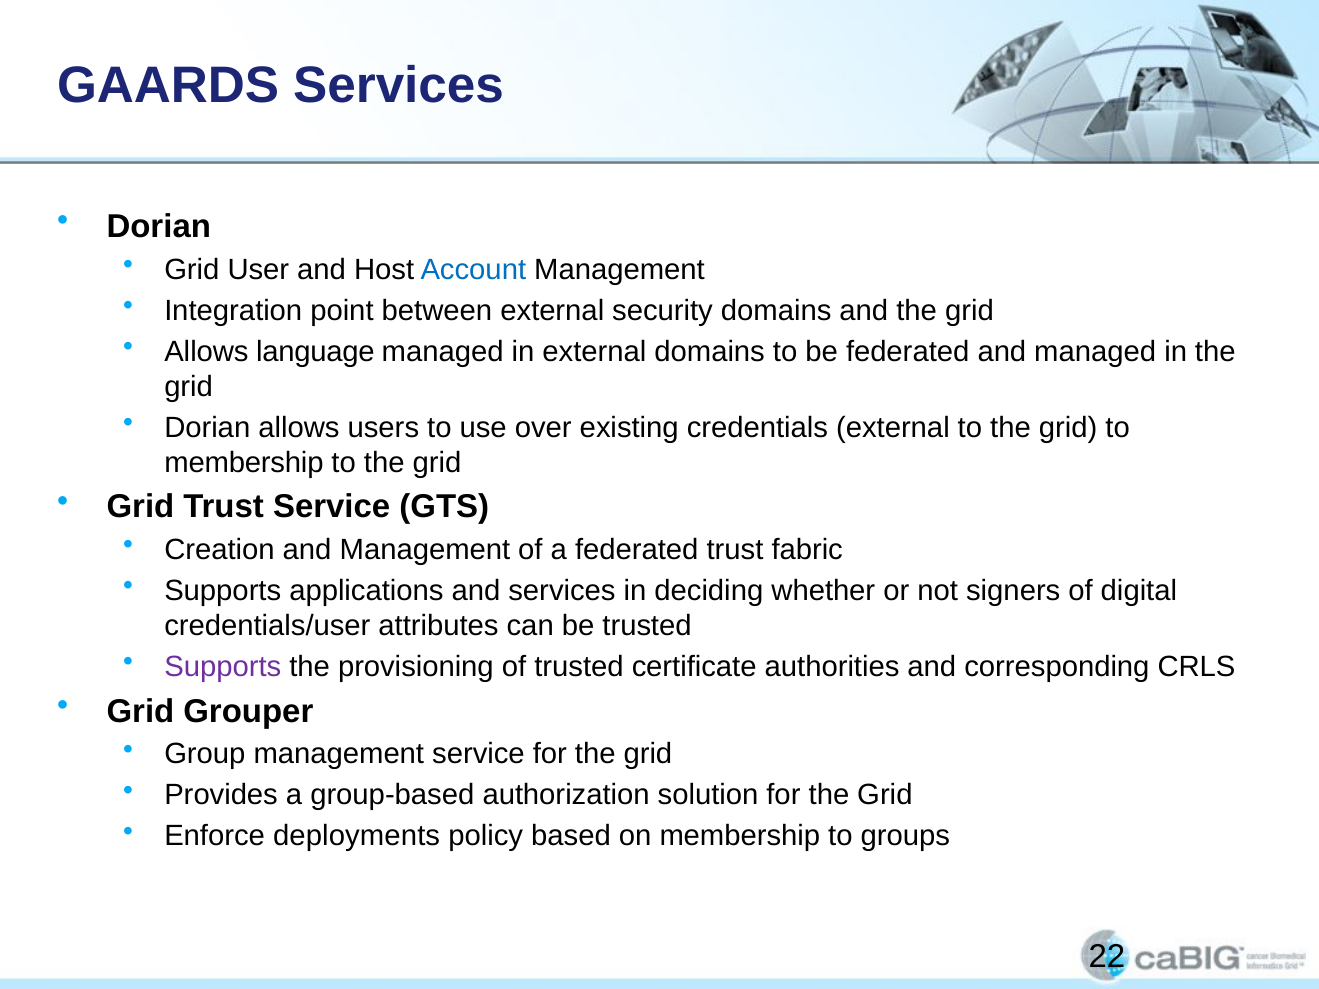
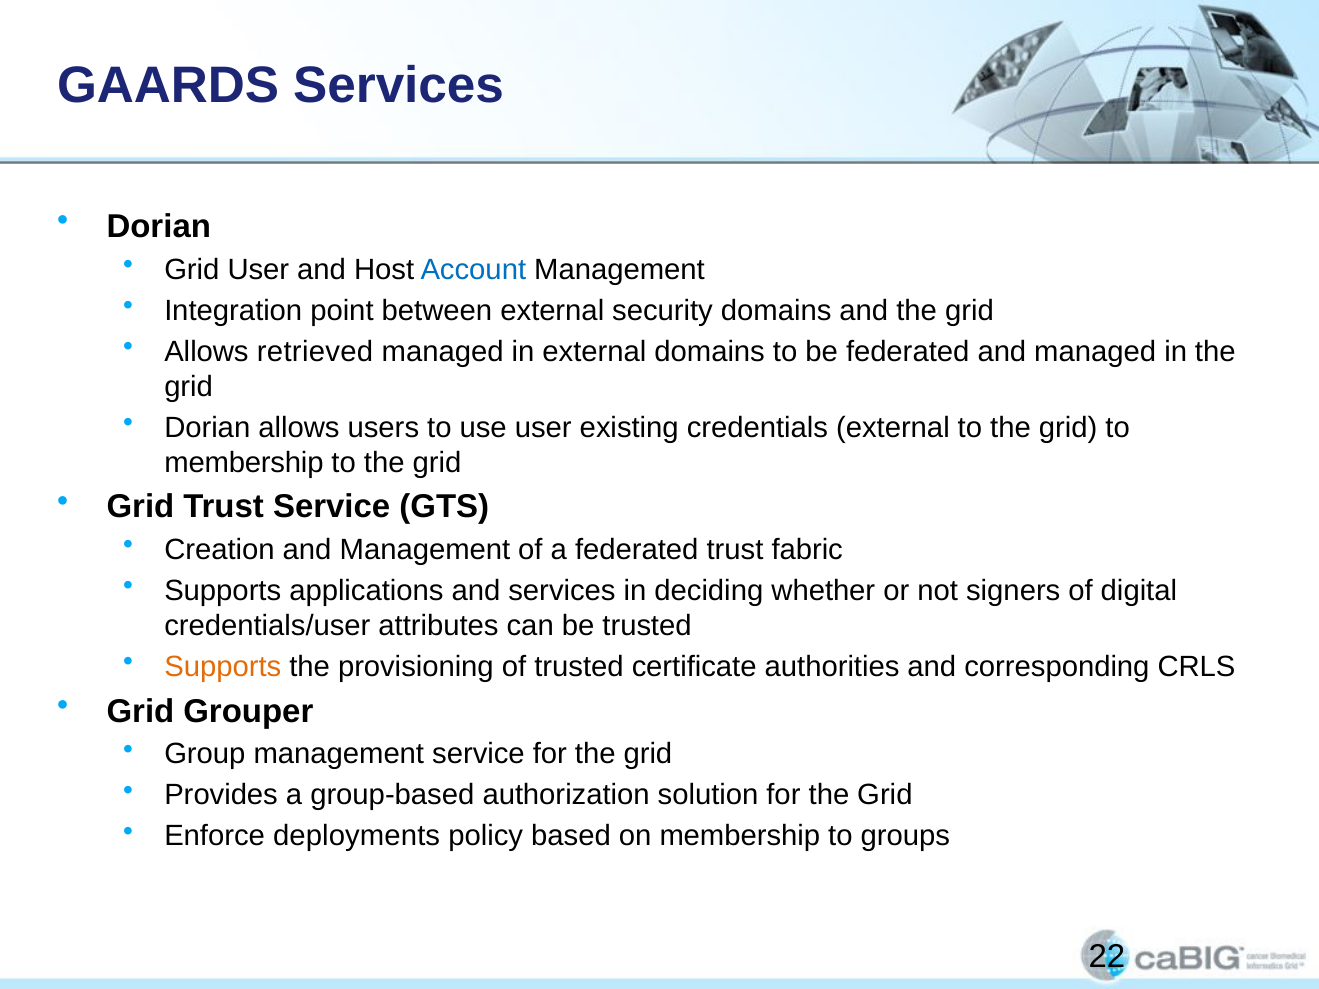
language: language -> retrieved (315, 352)
use over: over -> user (543, 428)
Supports colour: purple -> orange (223, 667)
